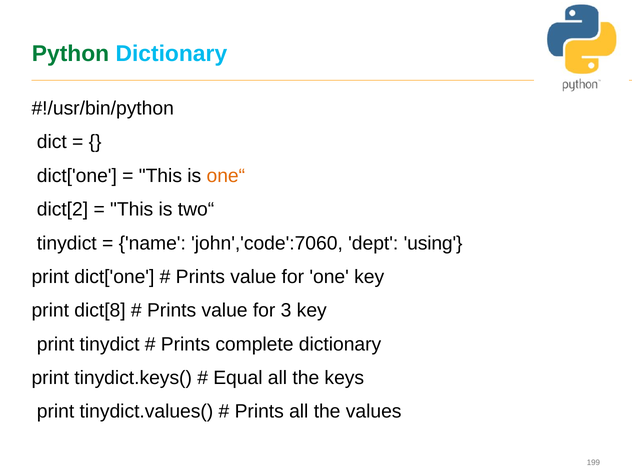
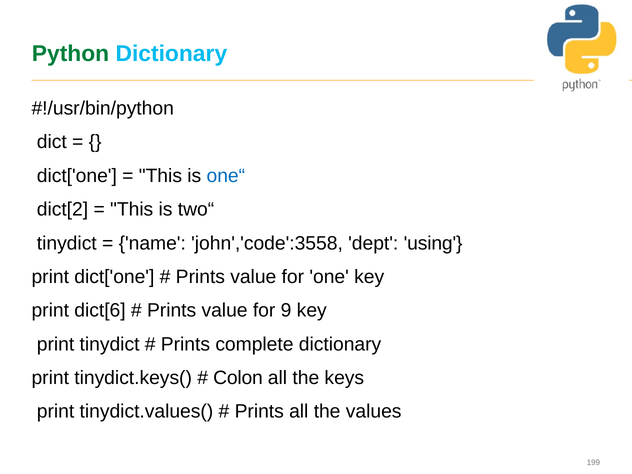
one“ colour: orange -> blue (226, 176)
john','code':7060: john','code':7060 -> john','code':3558 (267, 243)
dict[8: dict[8 -> dict[6 (100, 311)
3: 3 -> 9 (286, 311)
Equal: Equal -> Colon (238, 378)
